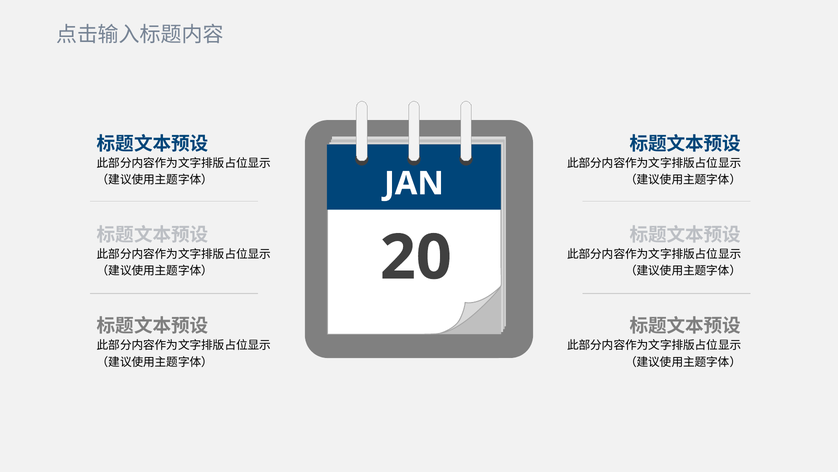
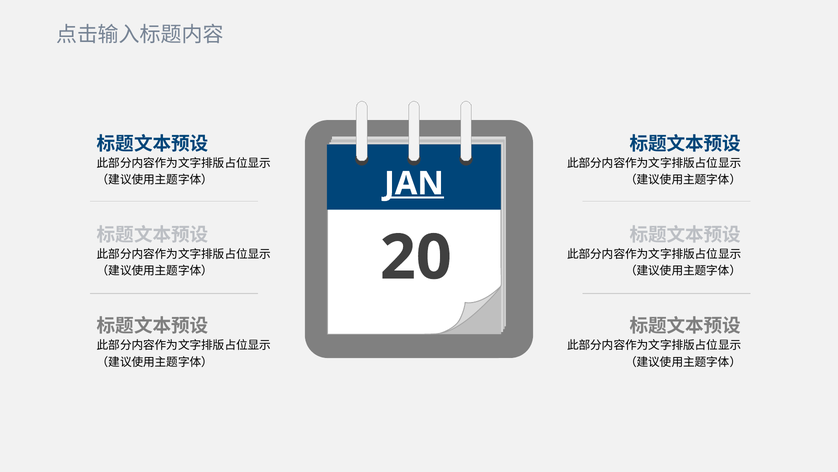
JAN underline: none -> present (414, 183)
